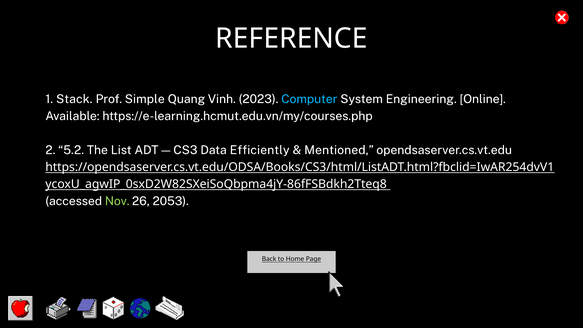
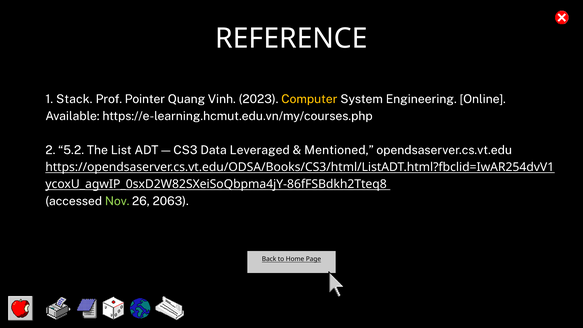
Simple: Simple -> Pointer (145, 99)
Computer colour: light blue -> yellow (309, 99)
Efficiently: Efficiently -> Leveraged (260, 150)
2053: 2053 -> 2063 (171, 201)
